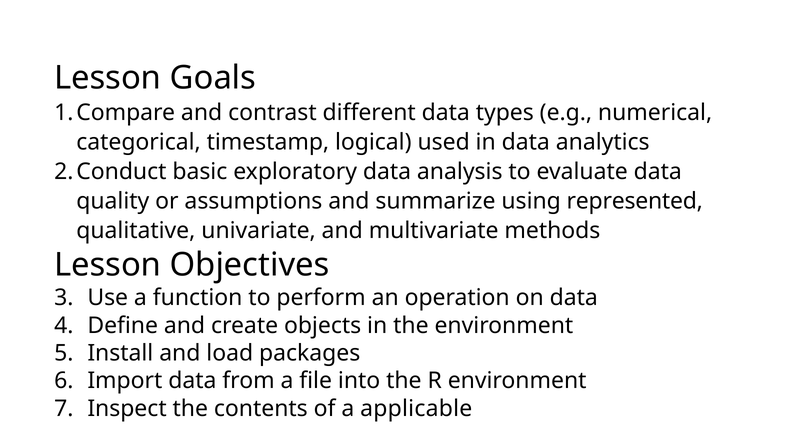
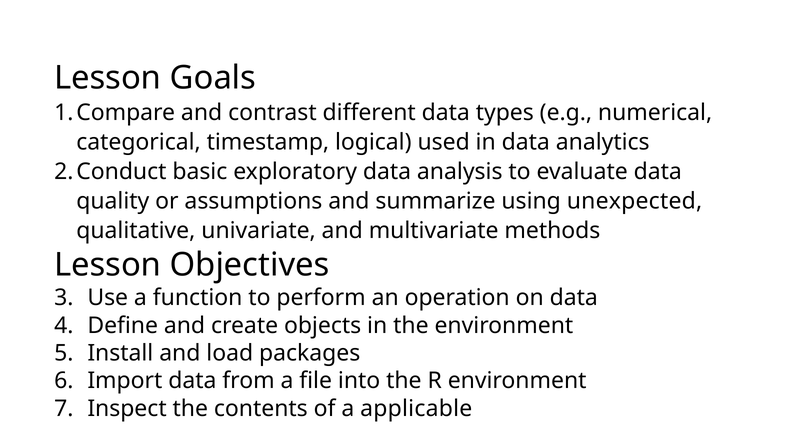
represented: represented -> unexpected (635, 201)
